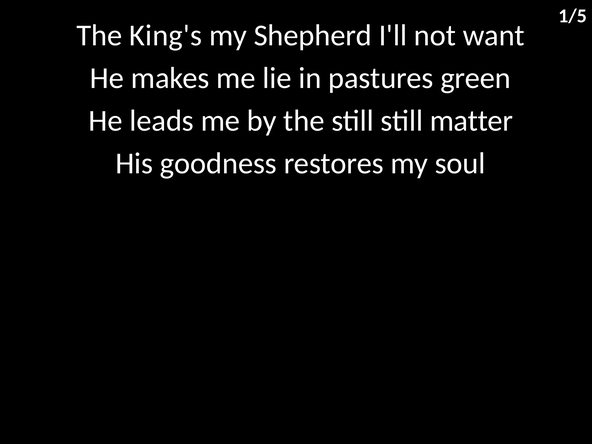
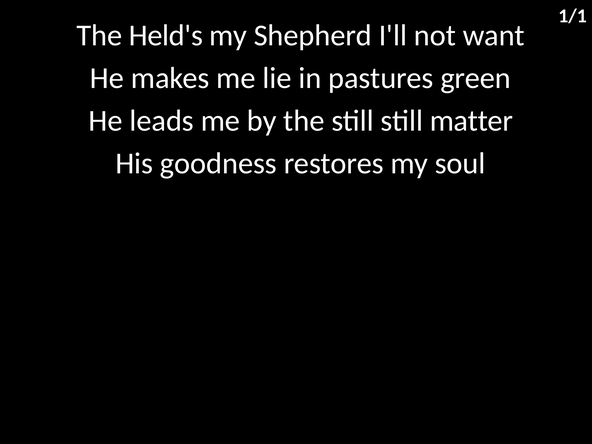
1/5: 1/5 -> 1/1 (573, 16)
King's: King's -> Held's (166, 36)
